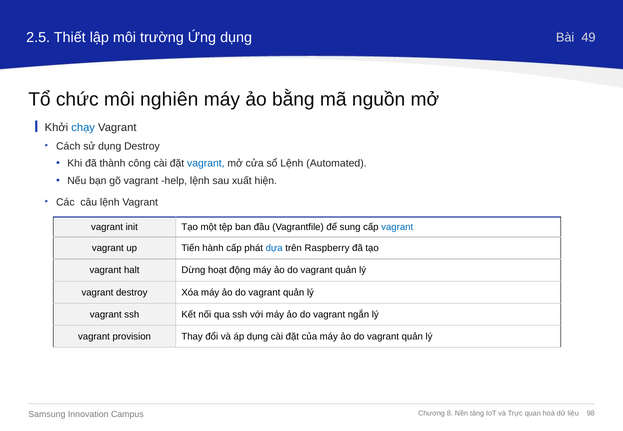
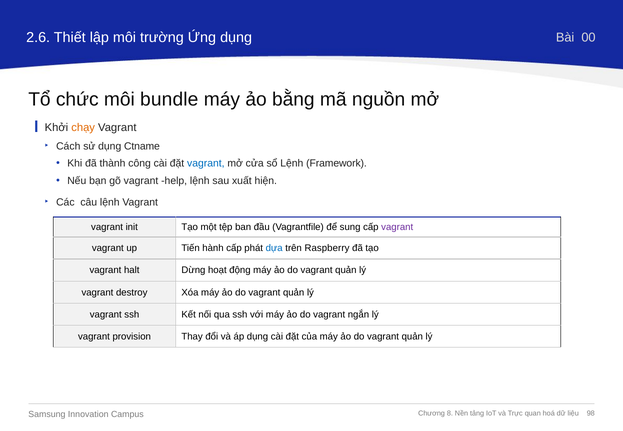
2.5: 2.5 -> 2.6 (38, 38)
49: 49 -> 00 (588, 38)
nghiên: nghiên -> bundle (169, 99)
chạy colour: blue -> orange (83, 128)
dụng Destroy: Destroy -> Ctname (142, 146)
Automated: Automated -> Framework (337, 164)
vagrant colour: blue -> purple (397, 227)
